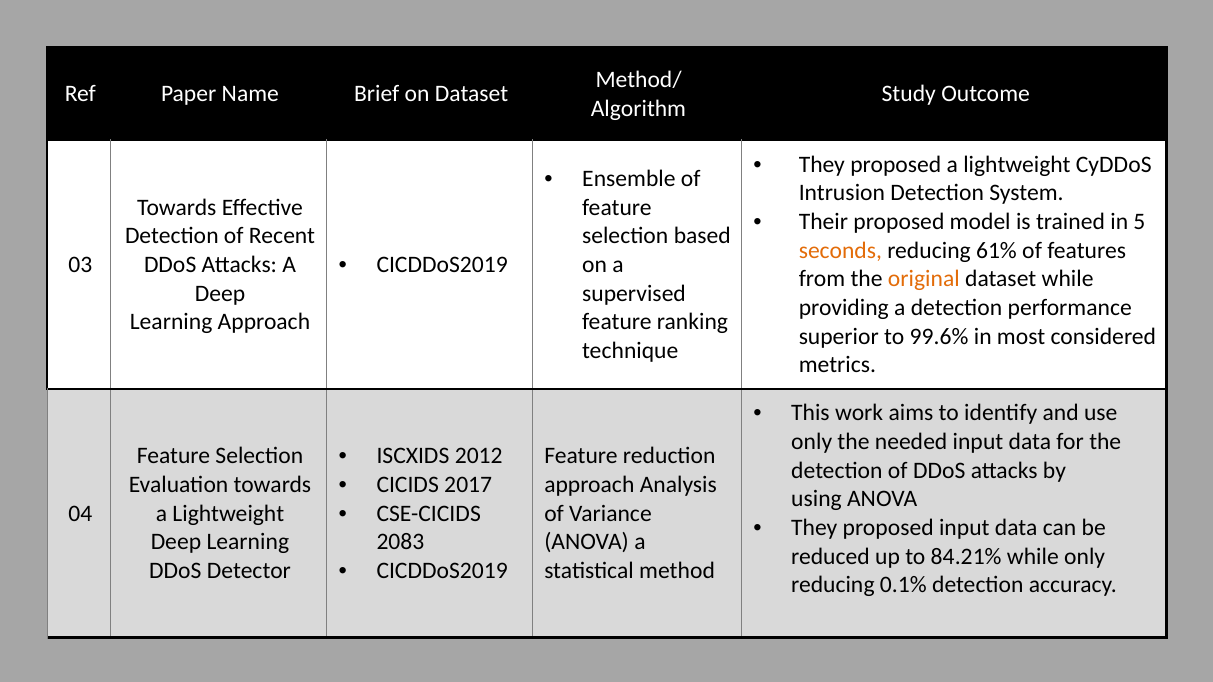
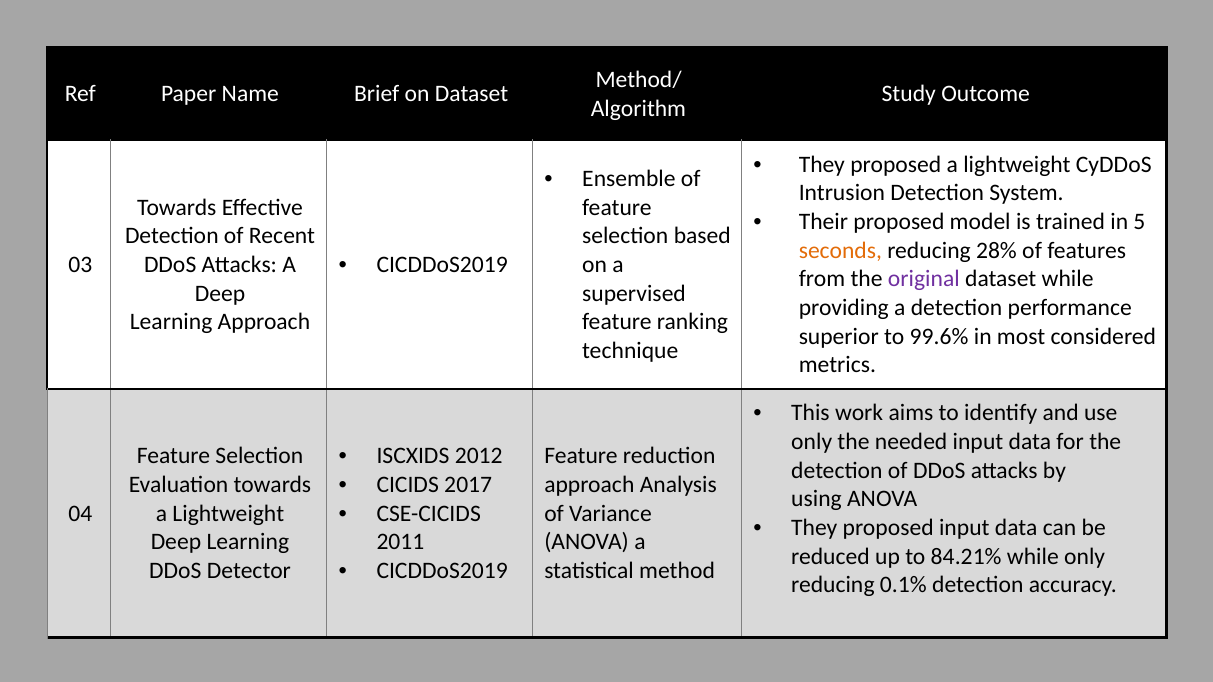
61%: 61% -> 28% (996, 251)
original colour: orange -> purple (924, 279)
2083: 2083 -> 2011 (400, 542)
